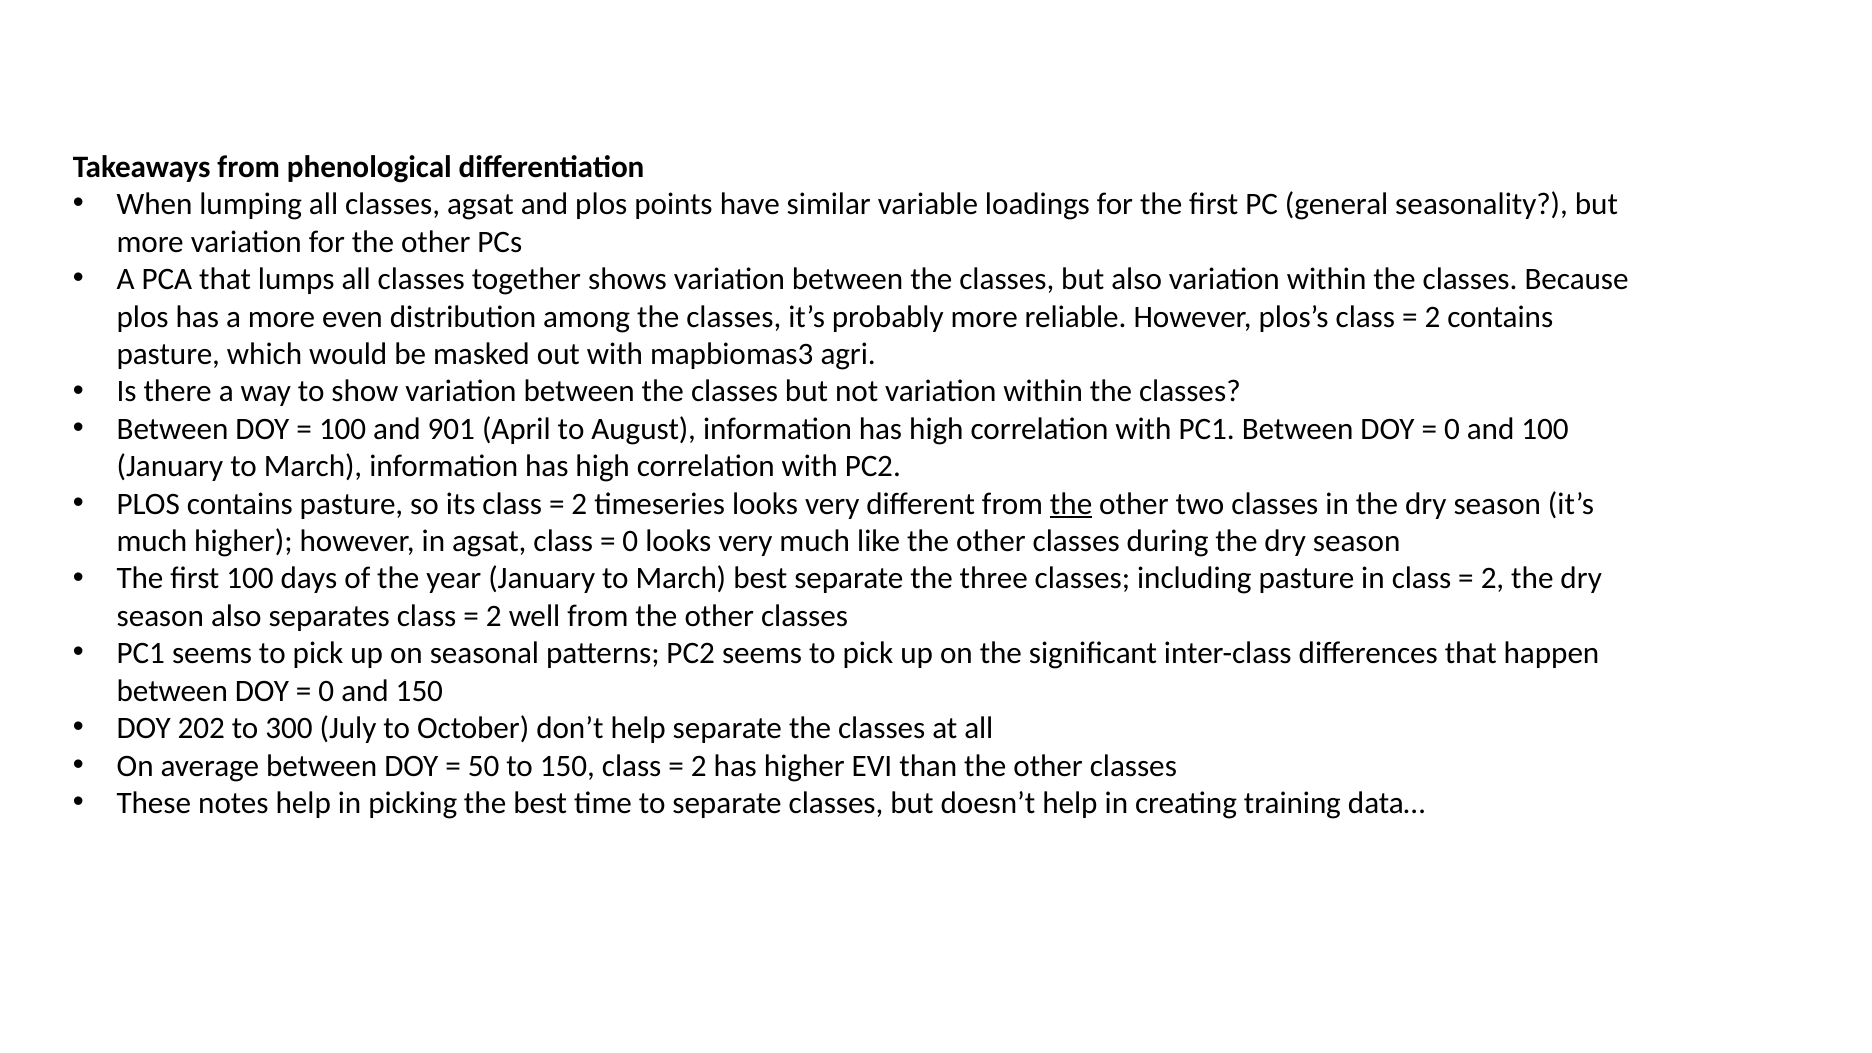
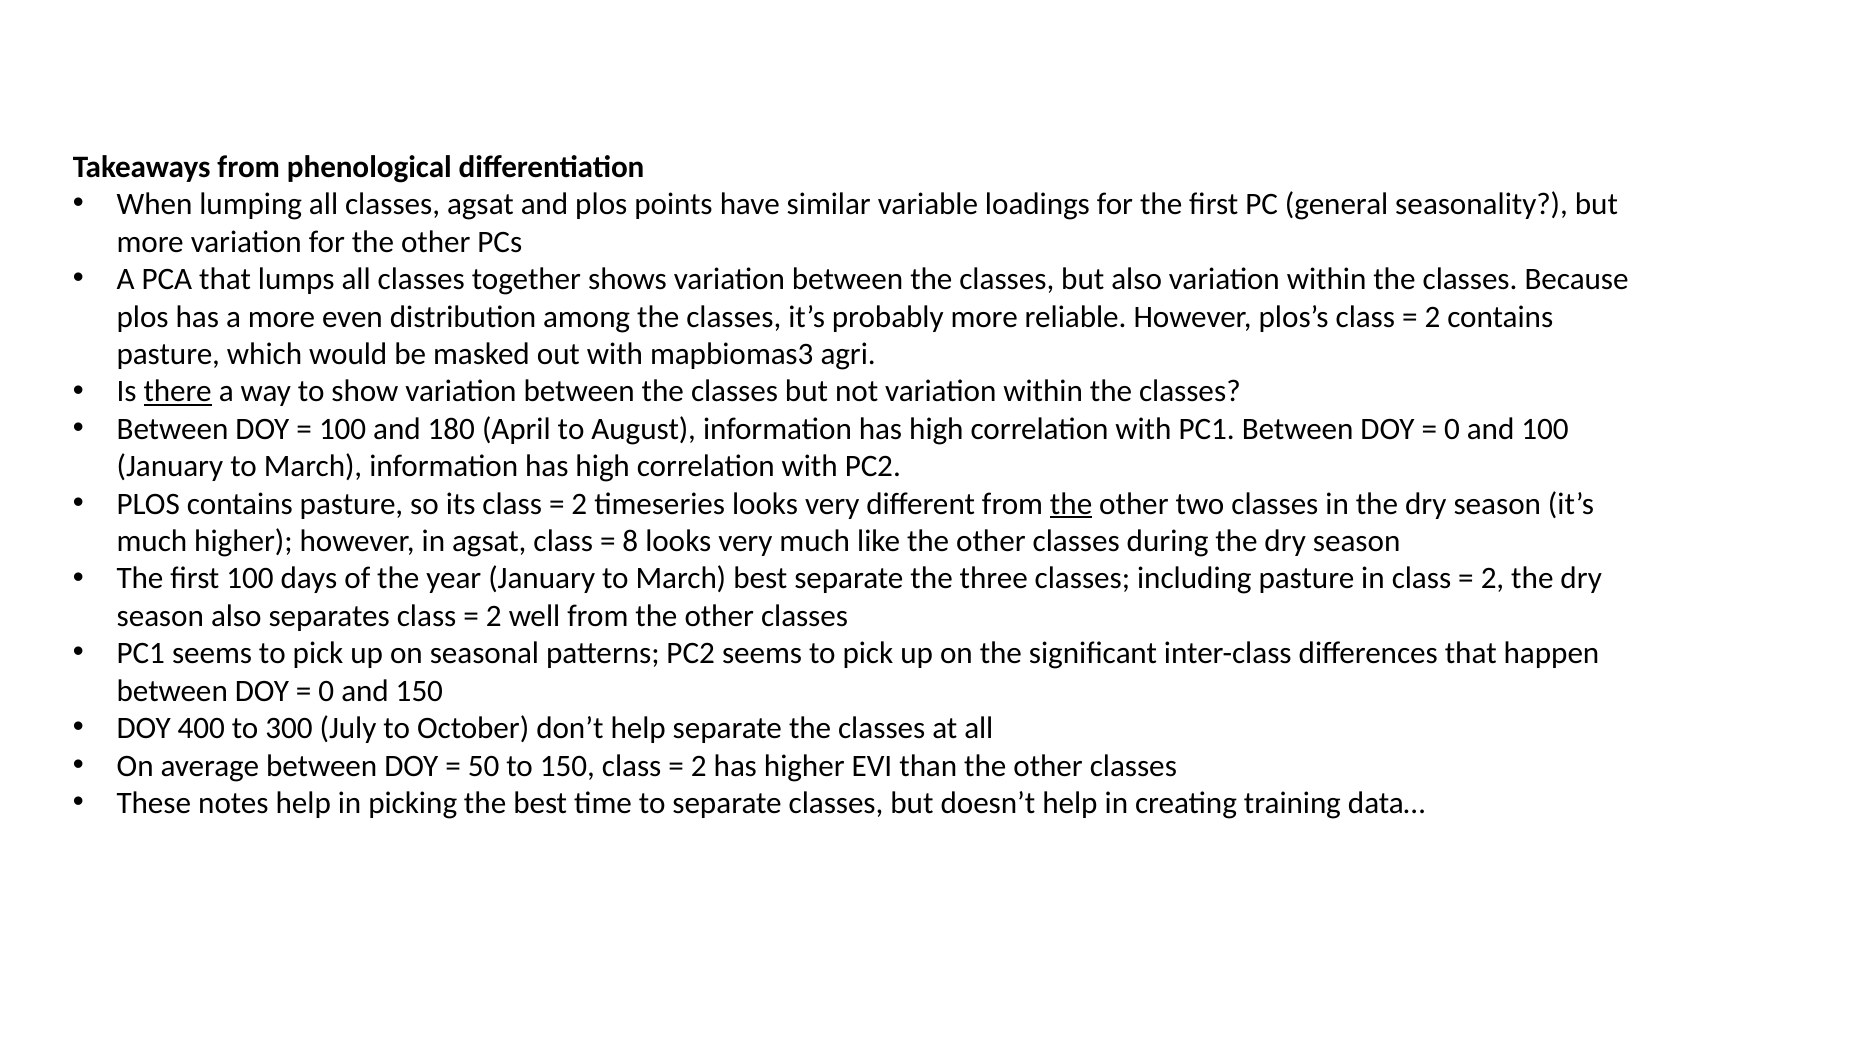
there underline: none -> present (178, 392)
901: 901 -> 180 (451, 429)
0: 0 -> 8 (630, 541)
202: 202 -> 400 (201, 728)
